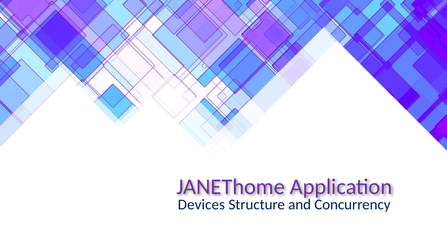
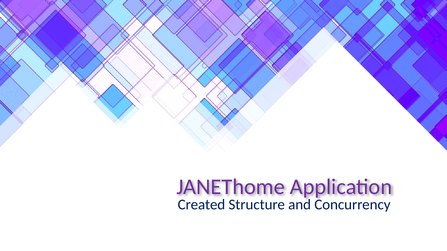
Devices: Devices -> Created (201, 205)
